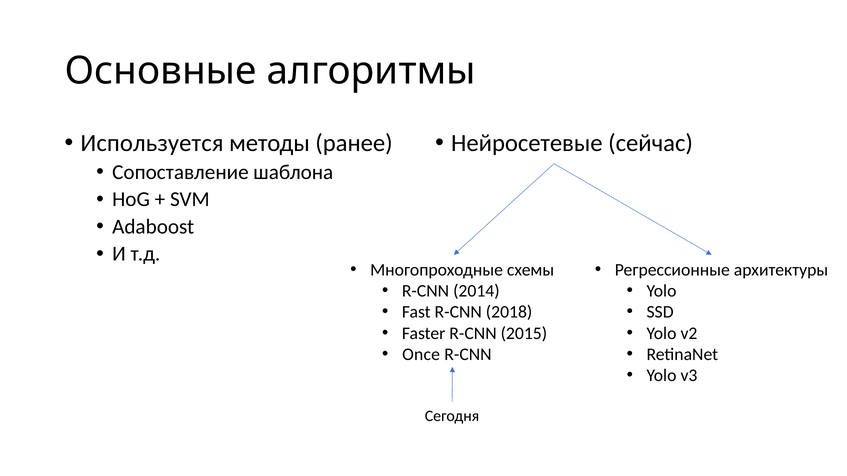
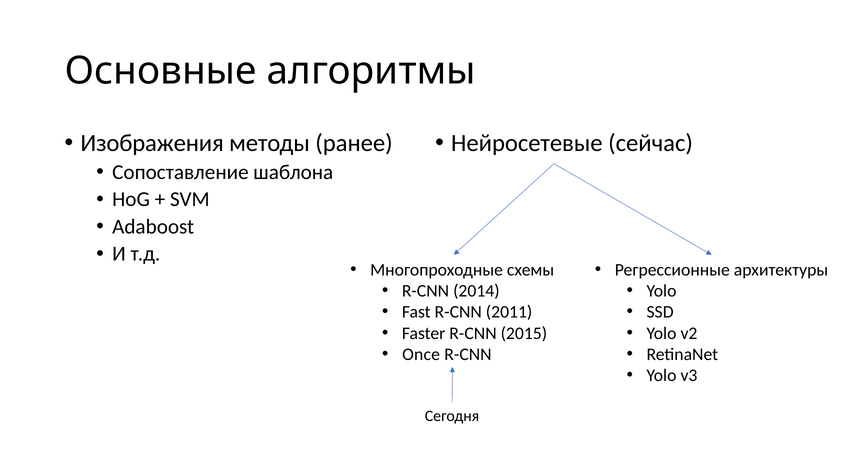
Используется: Используется -> Изображения (152, 143)
2018: 2018 -> 2011 (509, 312)
